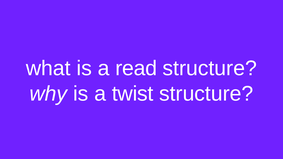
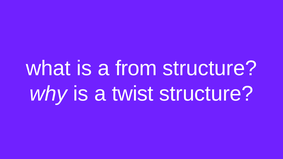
read: read -> from (136, 68)
